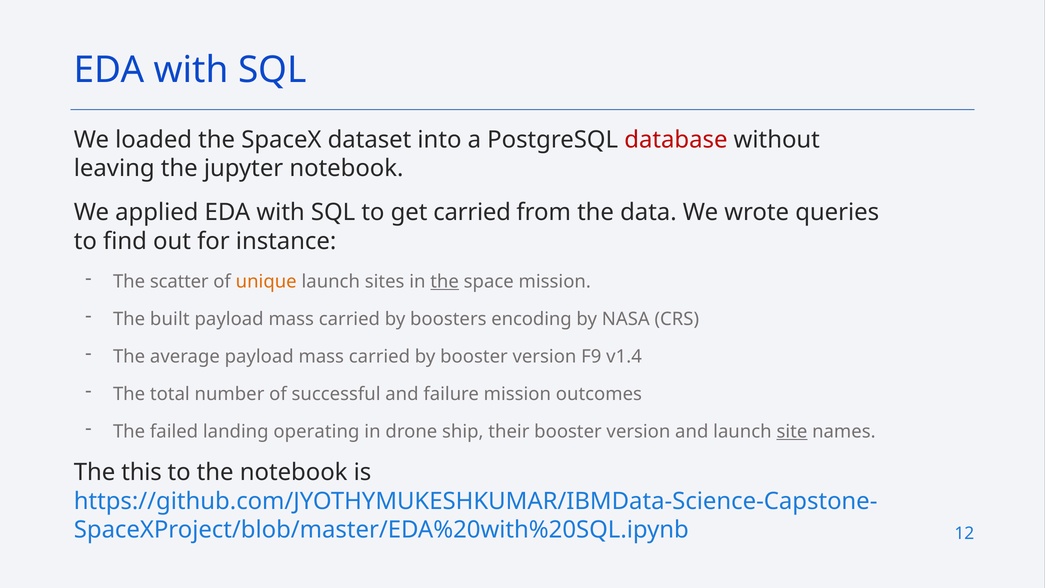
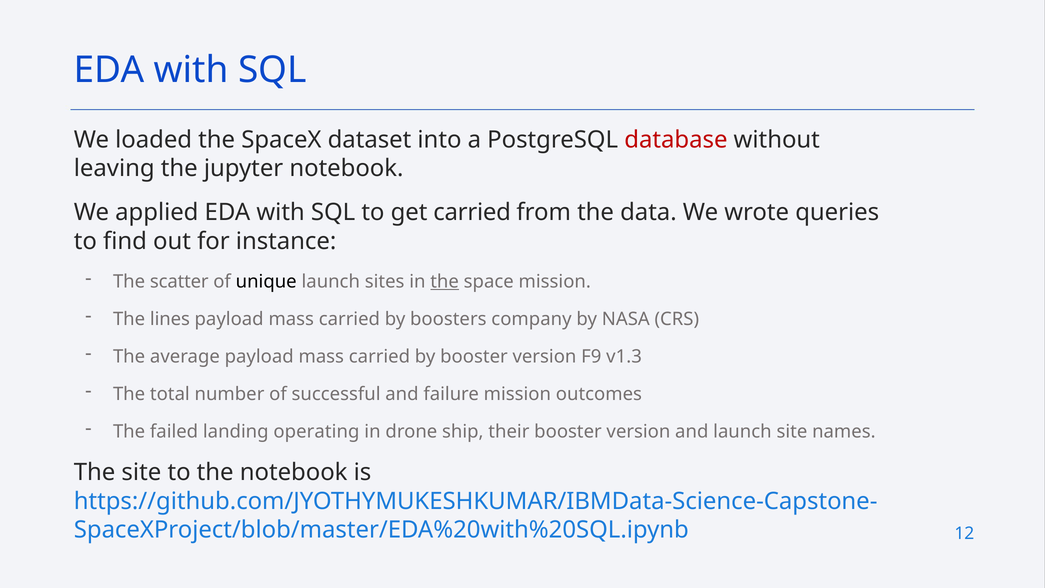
unique colour: orange -> black (266, 281)
built: built -> lines (170, 319)
encoding: encoding -> company (531, 319)
v1.4: v1.4 -> v1.3 (624, 356)
site underline: present -> none (792, 431)
The this: this -> site (141, 472)
